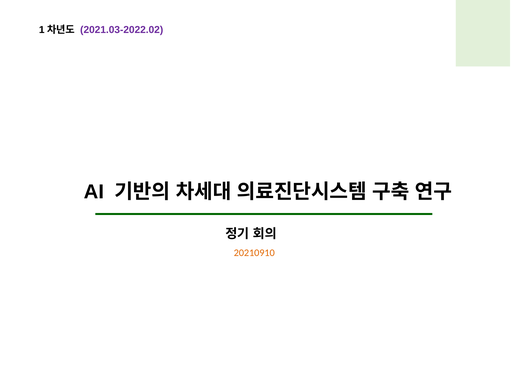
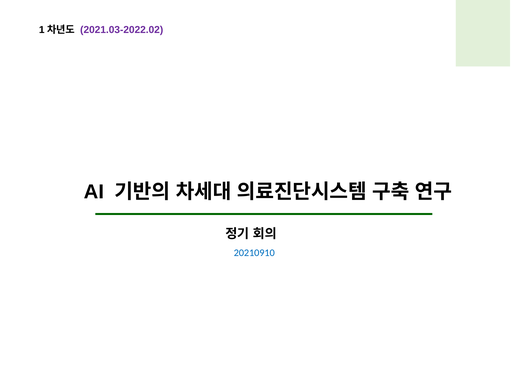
20210910 colour: orange -> blue (254, 253)
